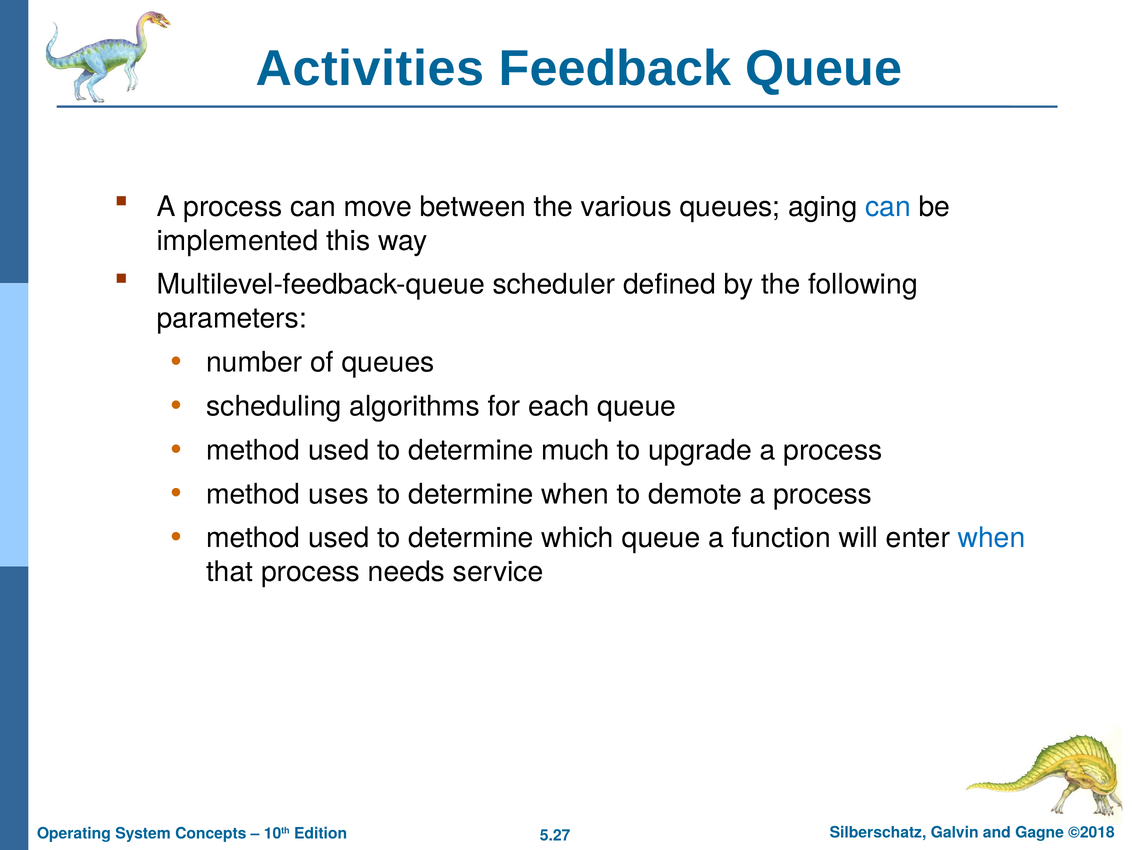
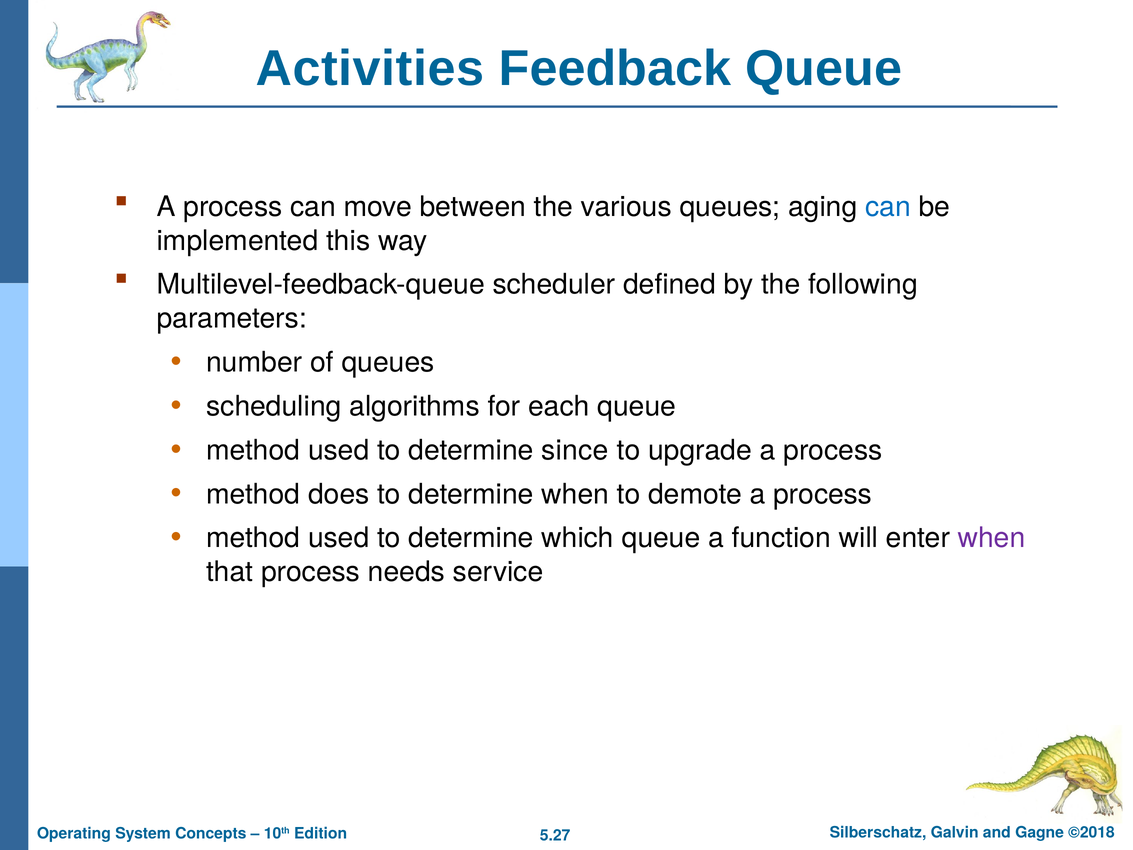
much: much -> since (575, 450)
uses: uses -> does (339, 494)
when colour: blue -> purple (992, 538)
